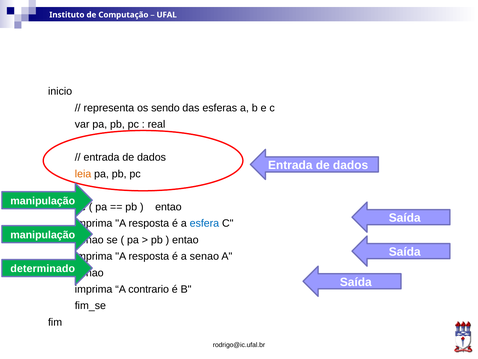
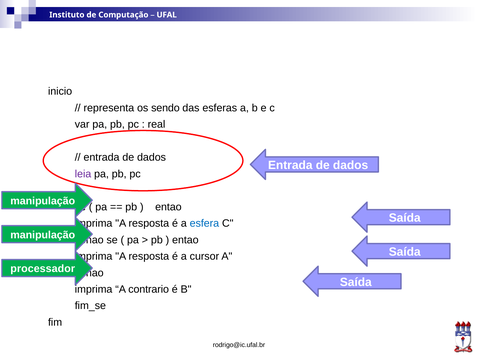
leia colour: orange -> purple (83, 174)
é a senao: senao -> cursor (204, 256)
determinado: determinado -> processador (43, 268)
